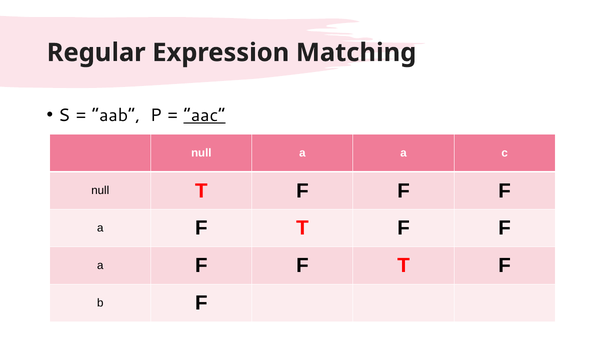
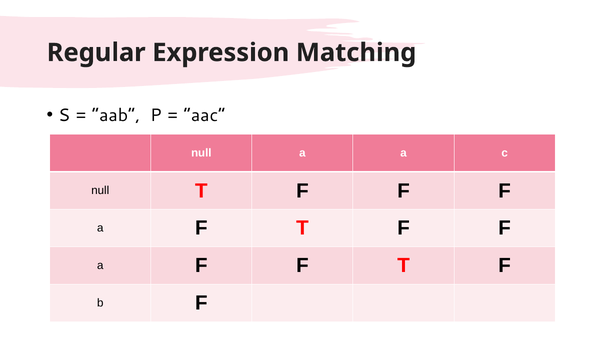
aac underline: present -> none (205, 115)
